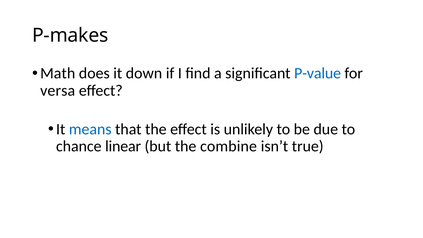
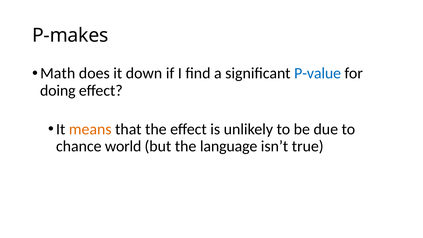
versa: versa -> doing (58, 91)
means colour: blue -> orange (90, 129)
linear: linear -> world (123, 146)
combine: combine -> language (229, 146)
